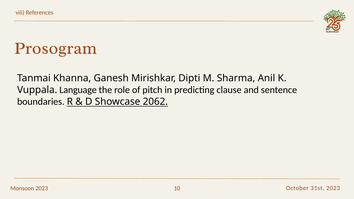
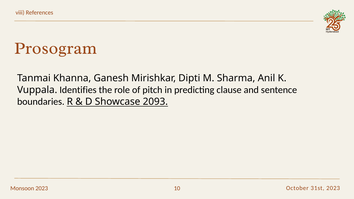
Language: Language -> Identifies (78, 90)
2062: 2062 -> 2093 (155, 102)
